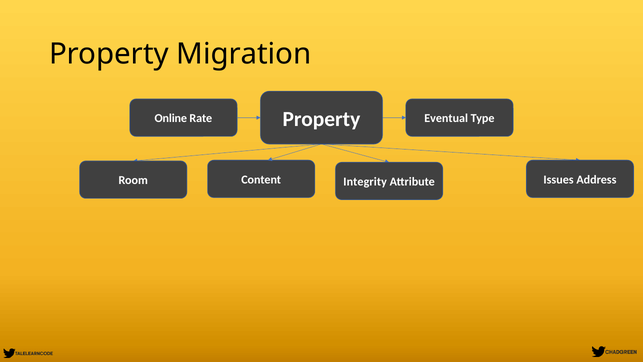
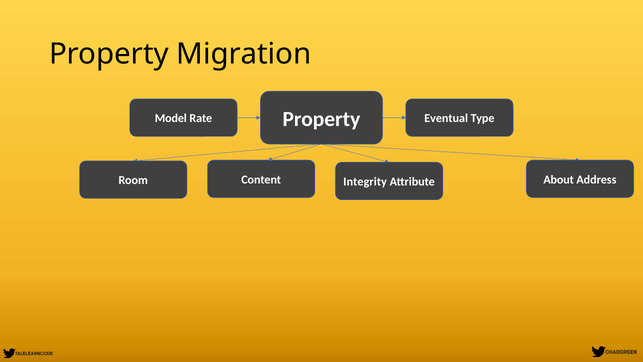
Online: Online -> Model (171, 118)
Issues: Issues -> About (559, 180)
